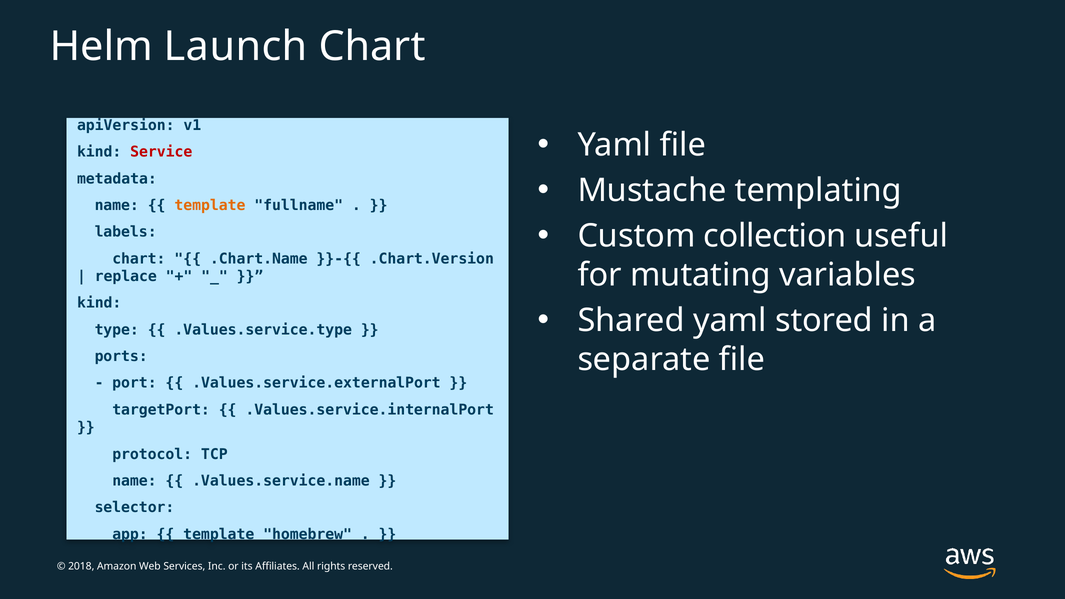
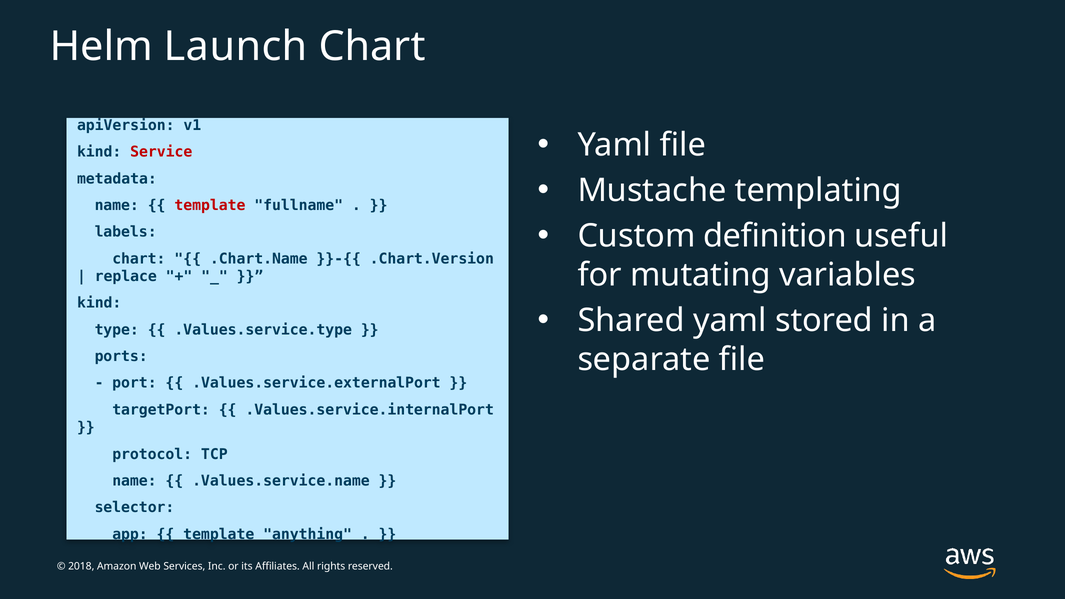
template colour: orange -> red (210, 205)
collection: collection -> definition (775, 236)
homebrew: homebrew -> anything (308, 534)
